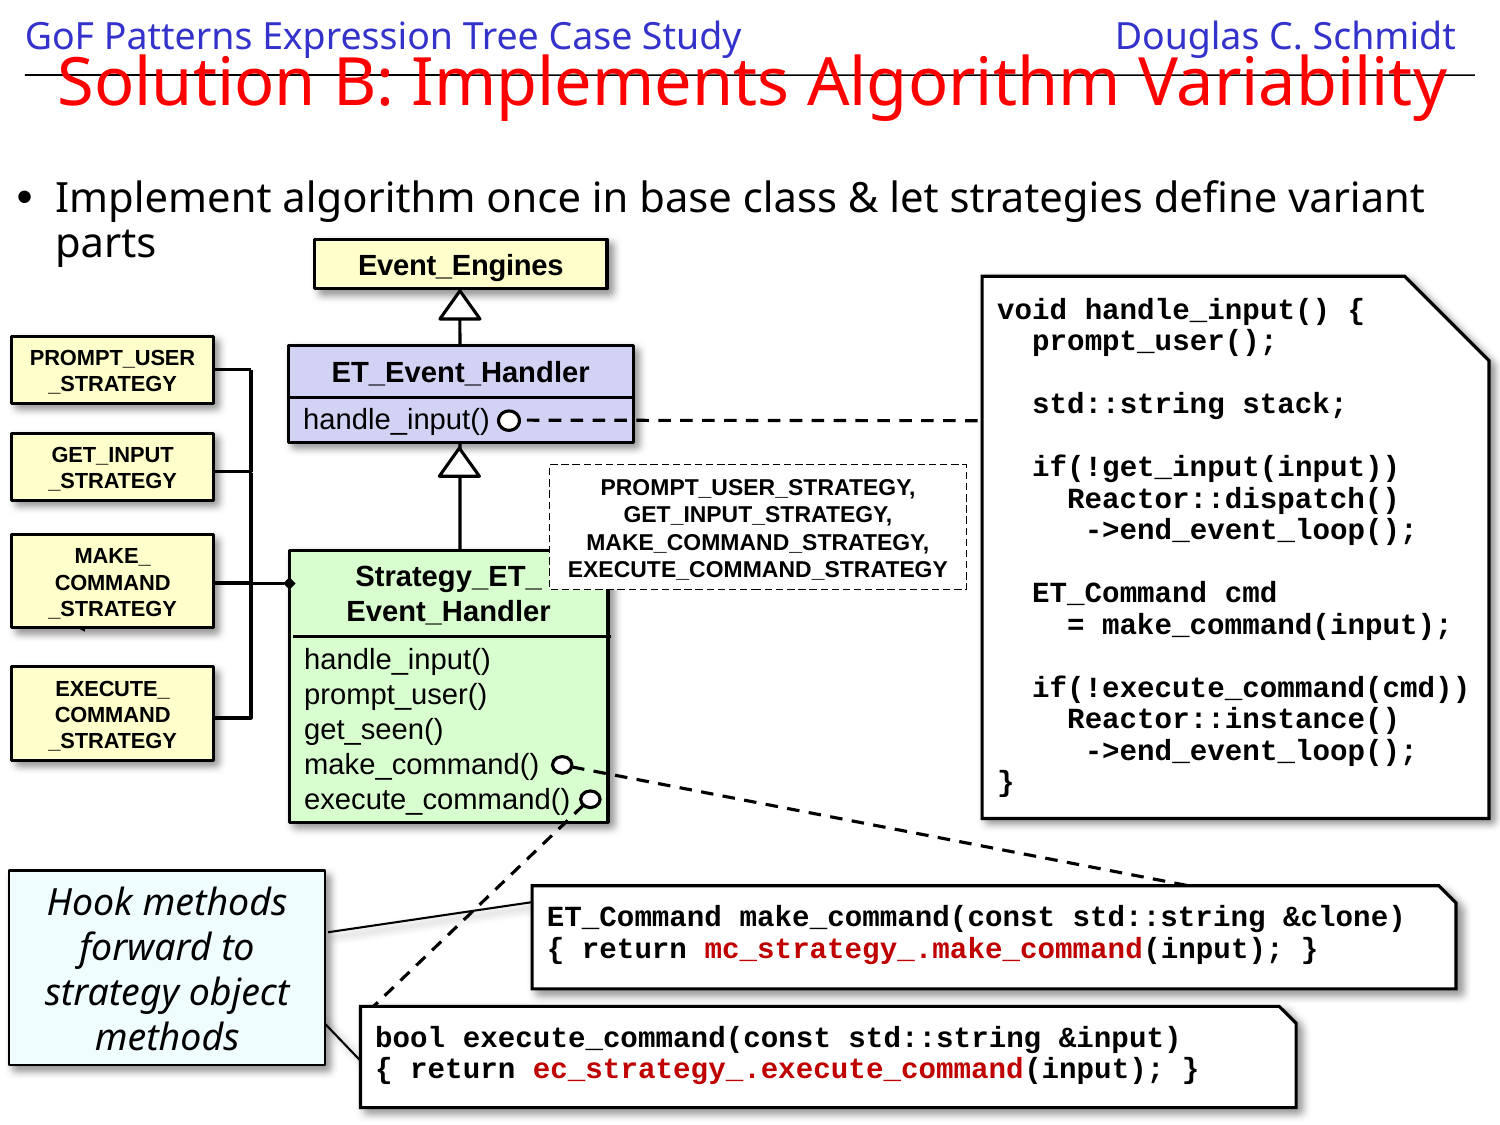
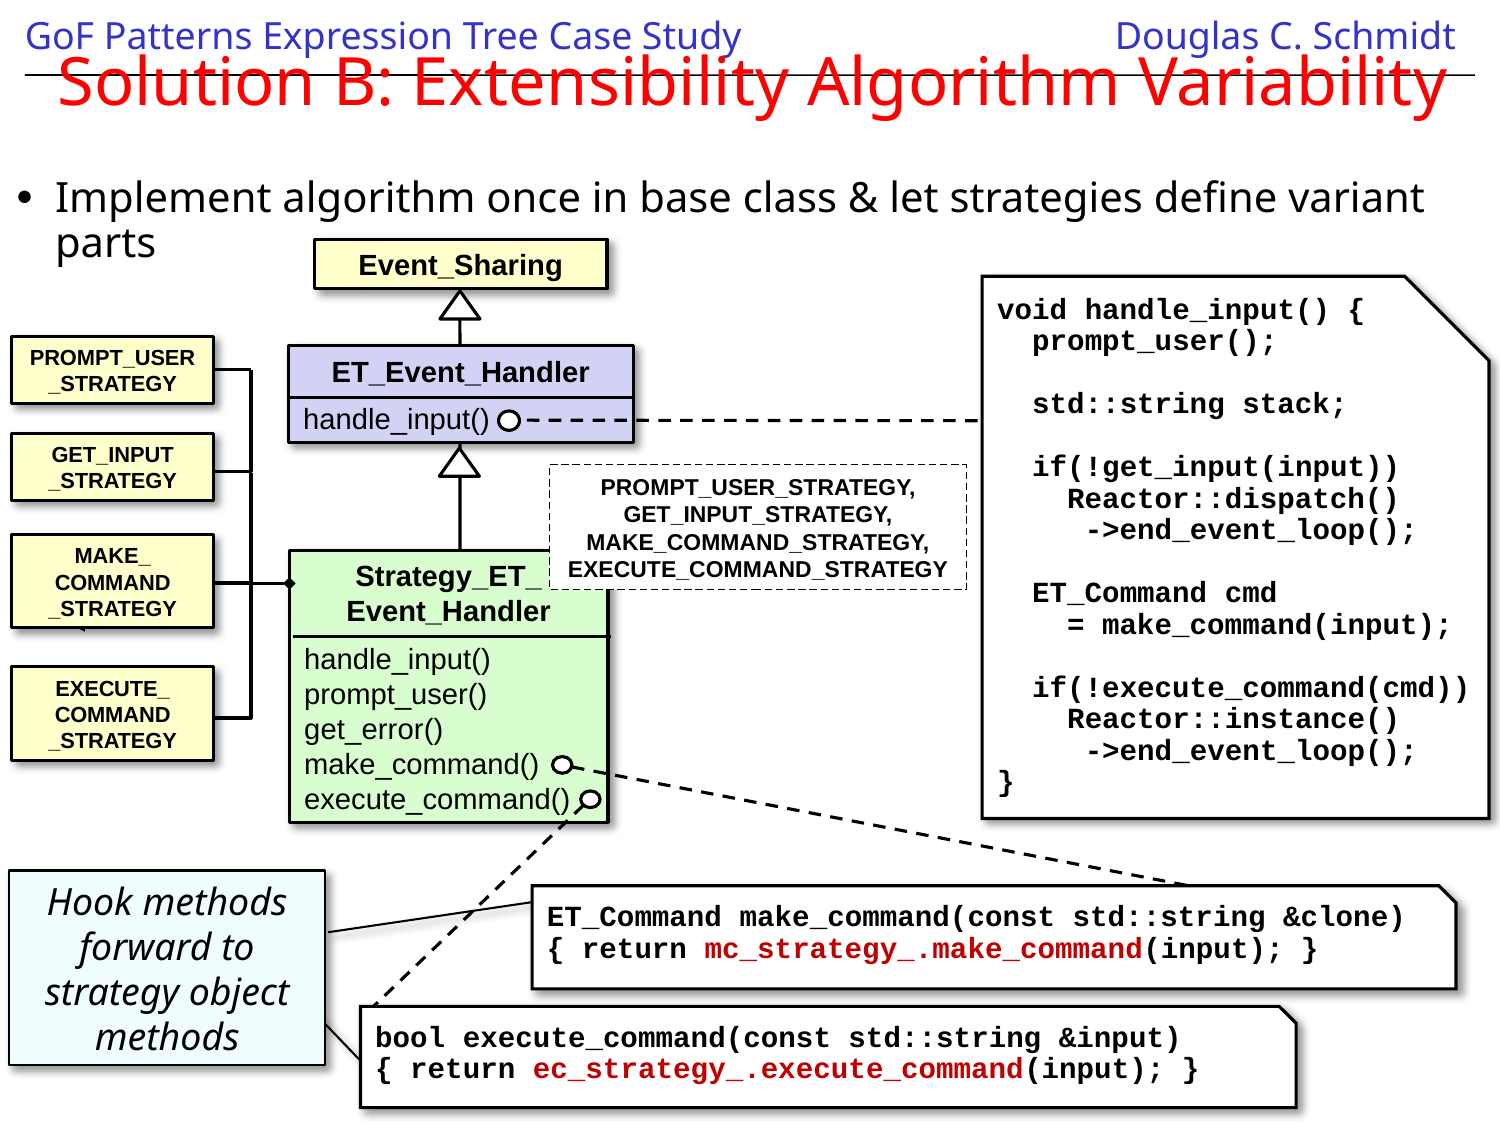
Implements: Implements -> Extensibility (601, 83)
Event_Engines: Event_Engines -> Event_Sharing (461, 266)
get_seen(: get_seen( -> get_error( (374, 730)
